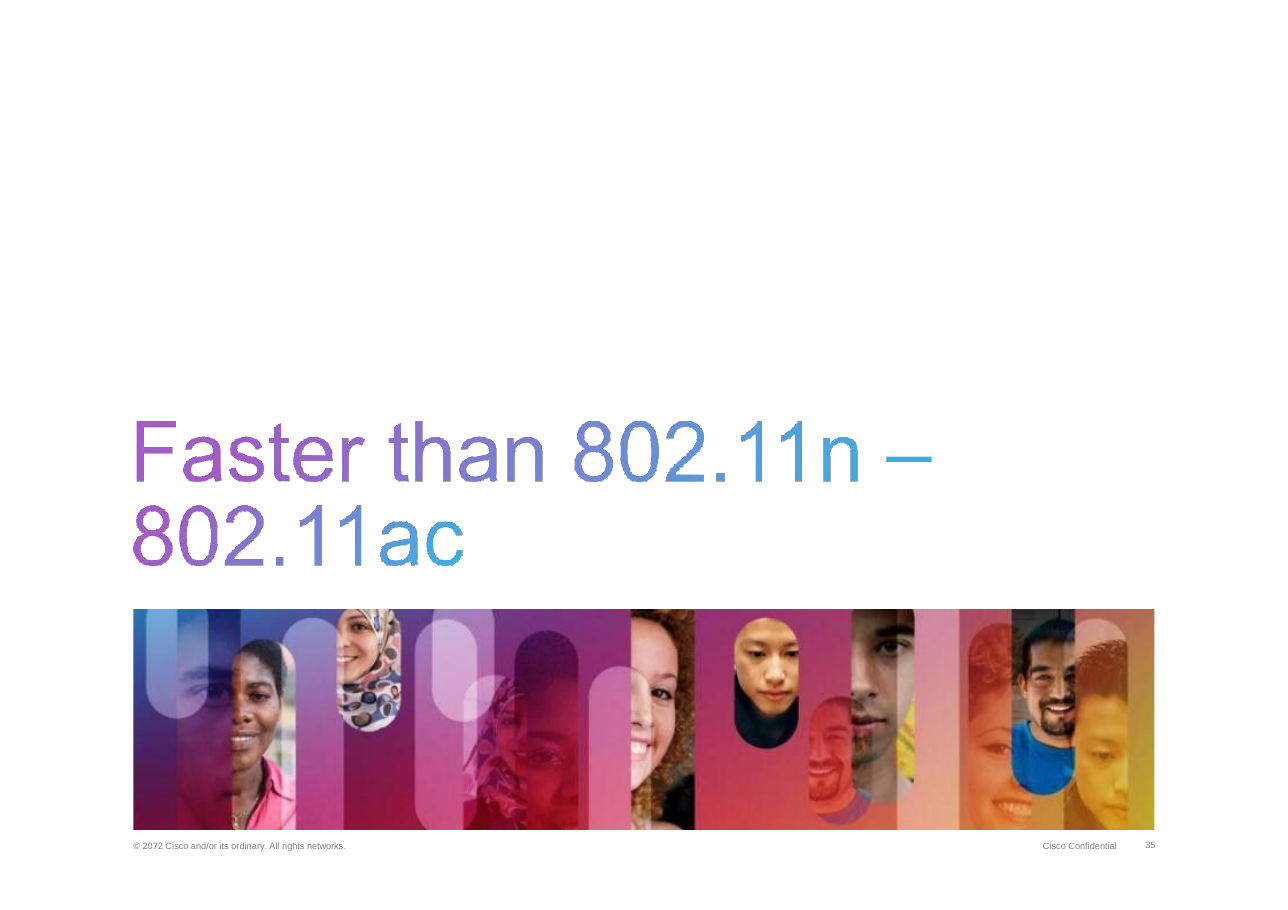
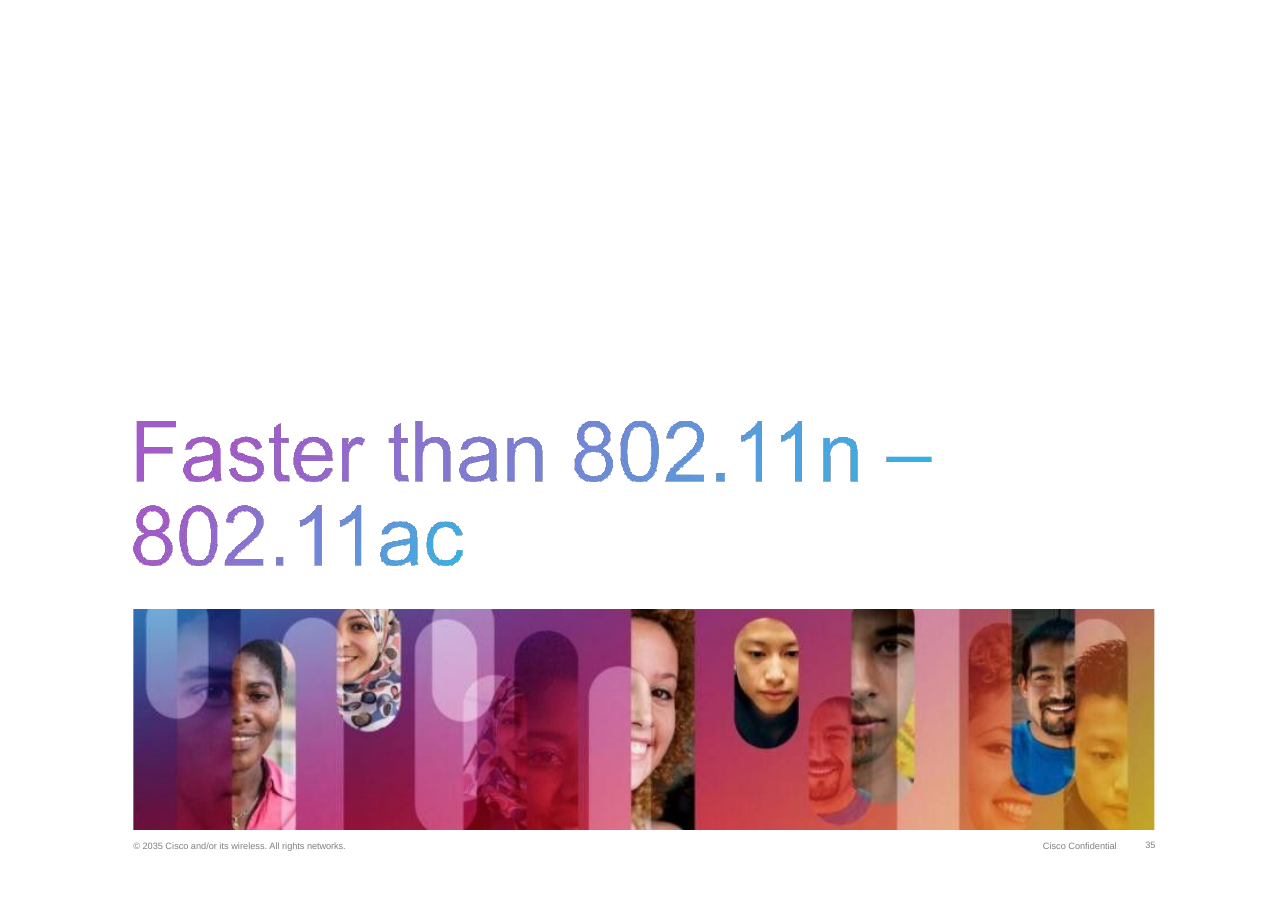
2072: 2072 -> 2035 (153, 847)
ordinary: ordinary -> wireless (249, 847)
